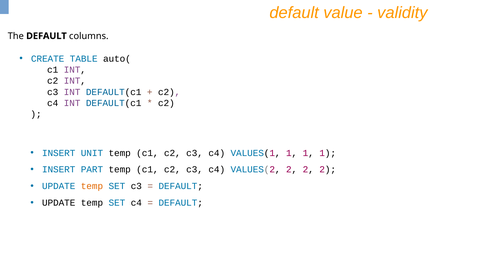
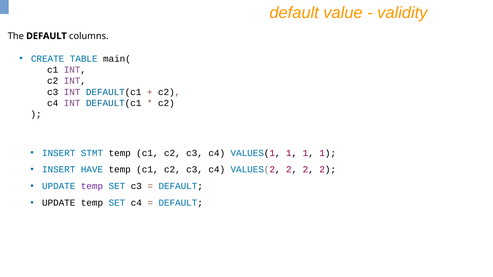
auto(: auto( -> main( (117, 59)
UNIT: UNIT -> STMT (92, 153)
PART: PART -> HAVE (92, 170)
temp colour: orange -> purple (92, 186)
